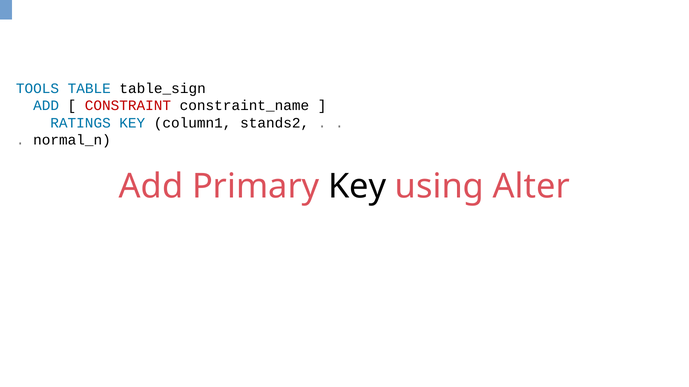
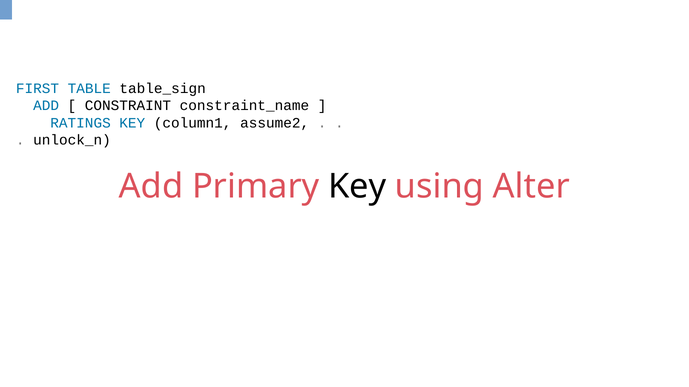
TOOLS: TOOLS -> FIRST (37, 89)
CONSTRAINT colour: red -> black (128, 106)
stands2: stands2 -> assume2 (275, 123)
normal_n: normal_n -> unlock_n (72, 140)
